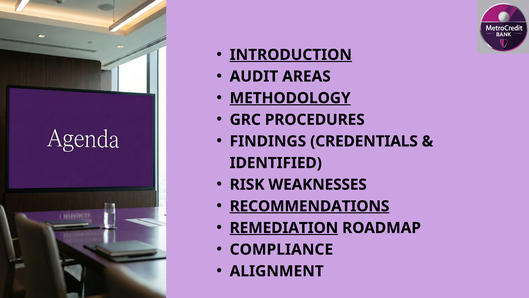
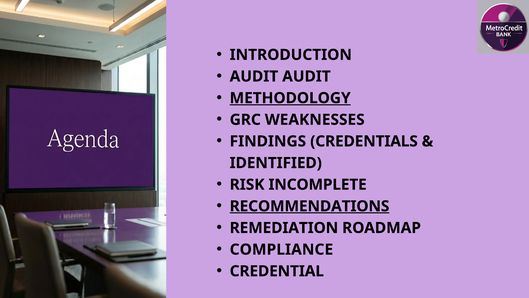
INTRODUCTION underline: present -> none (291, 55)
AUDIT AREAS: AREAS -> AUDIT (306, 76)
PROCEDURES: PROCEDURES -> WEAKNESSES (315, 120)
WEAKNESSES: WEAKNESSES -> INCOMPLETE (318, 184)
REMEDIATION underline: present -> none (284, 228)
ALIGNMENT: ALIGNMENT -> CREDENTIAL (277, 271)
